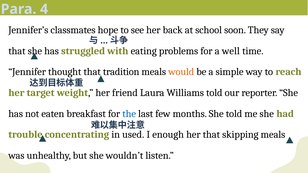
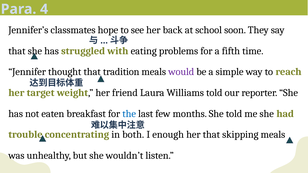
well: well -> fifth (231, 51)
would colour: orange -> purple (181, 72)
used: used -> both (133, 135)
